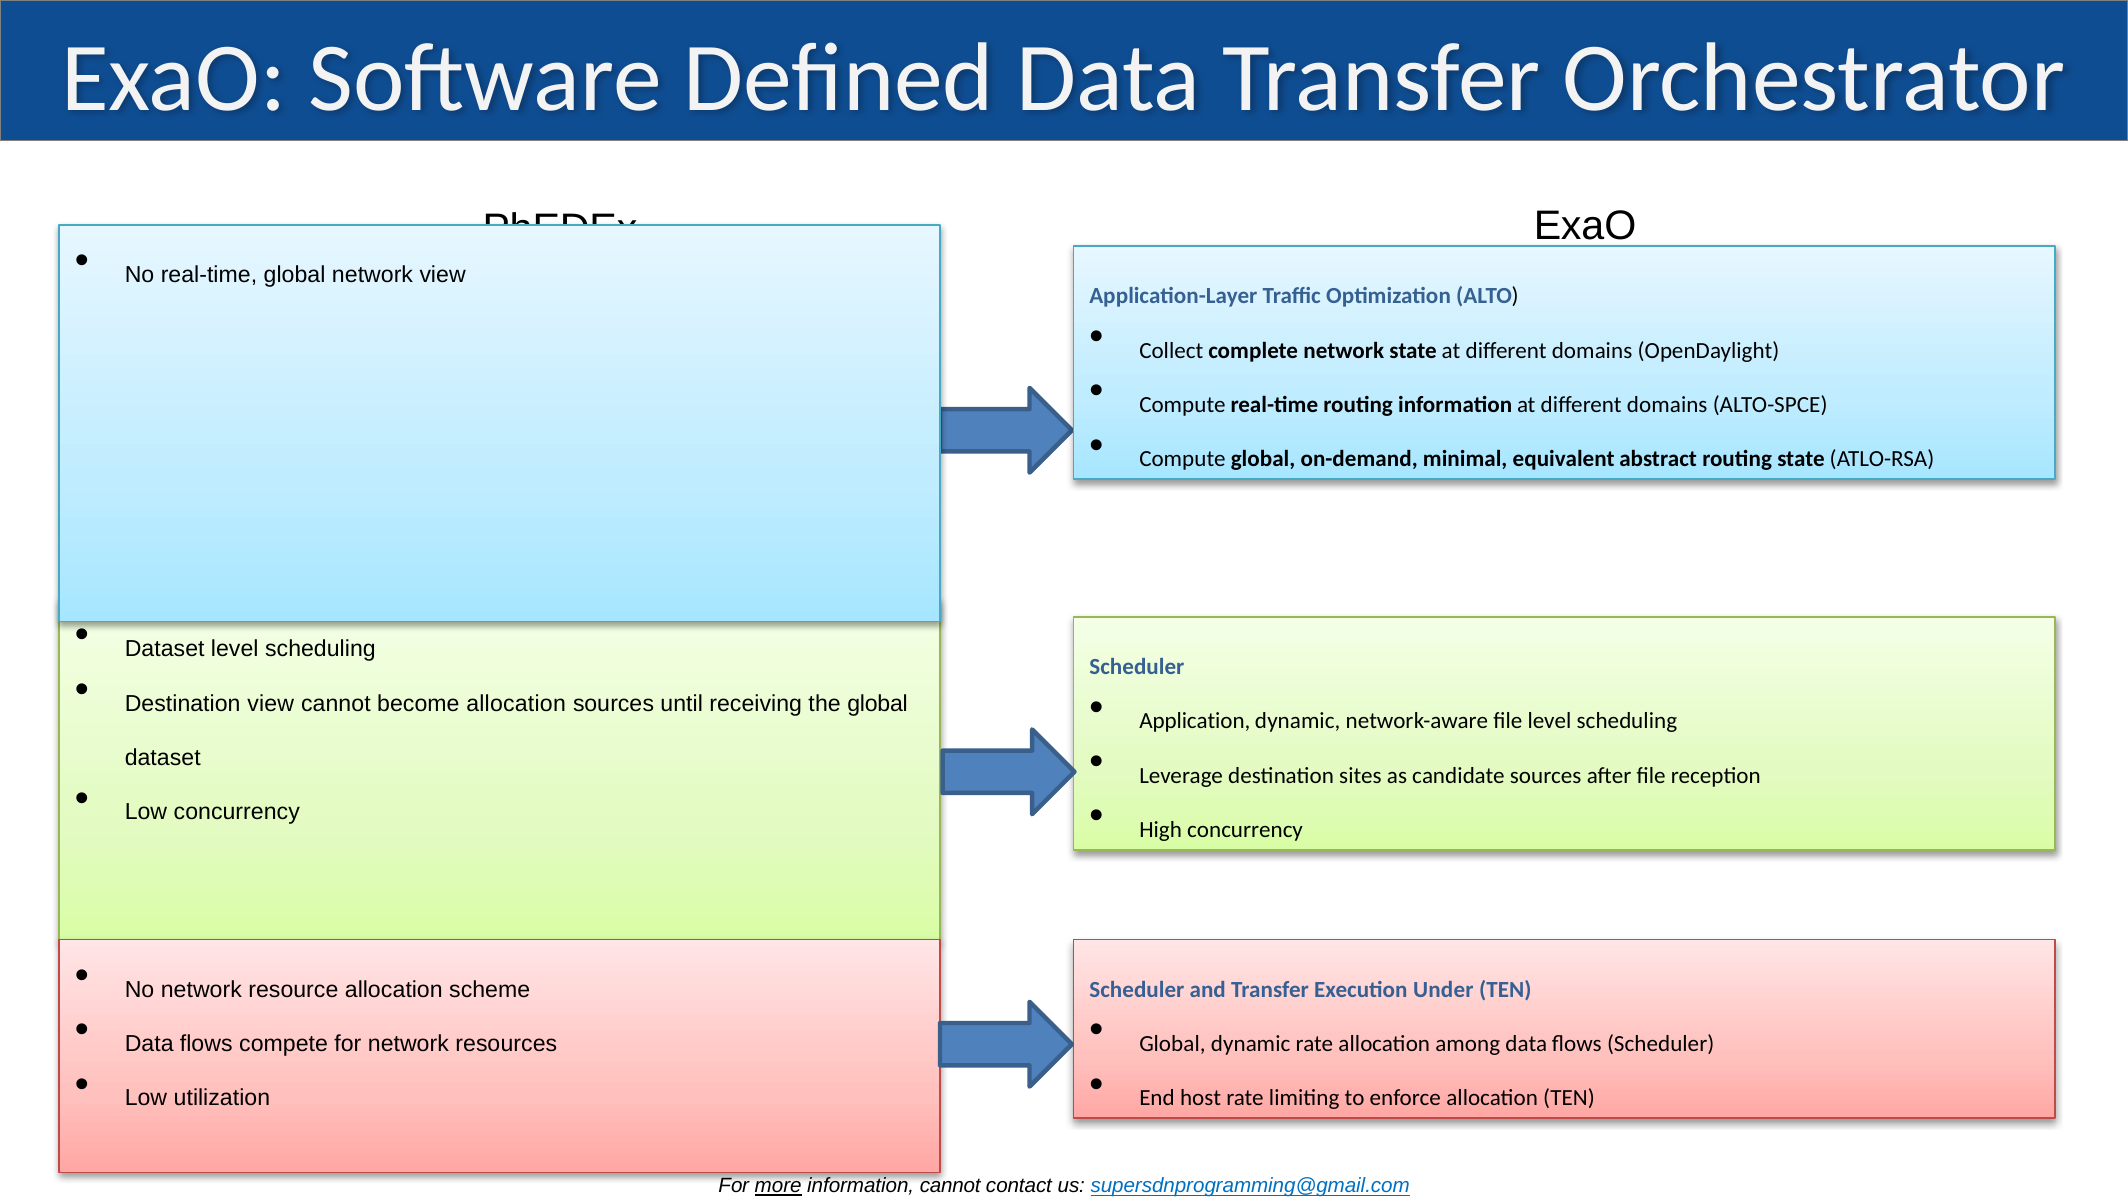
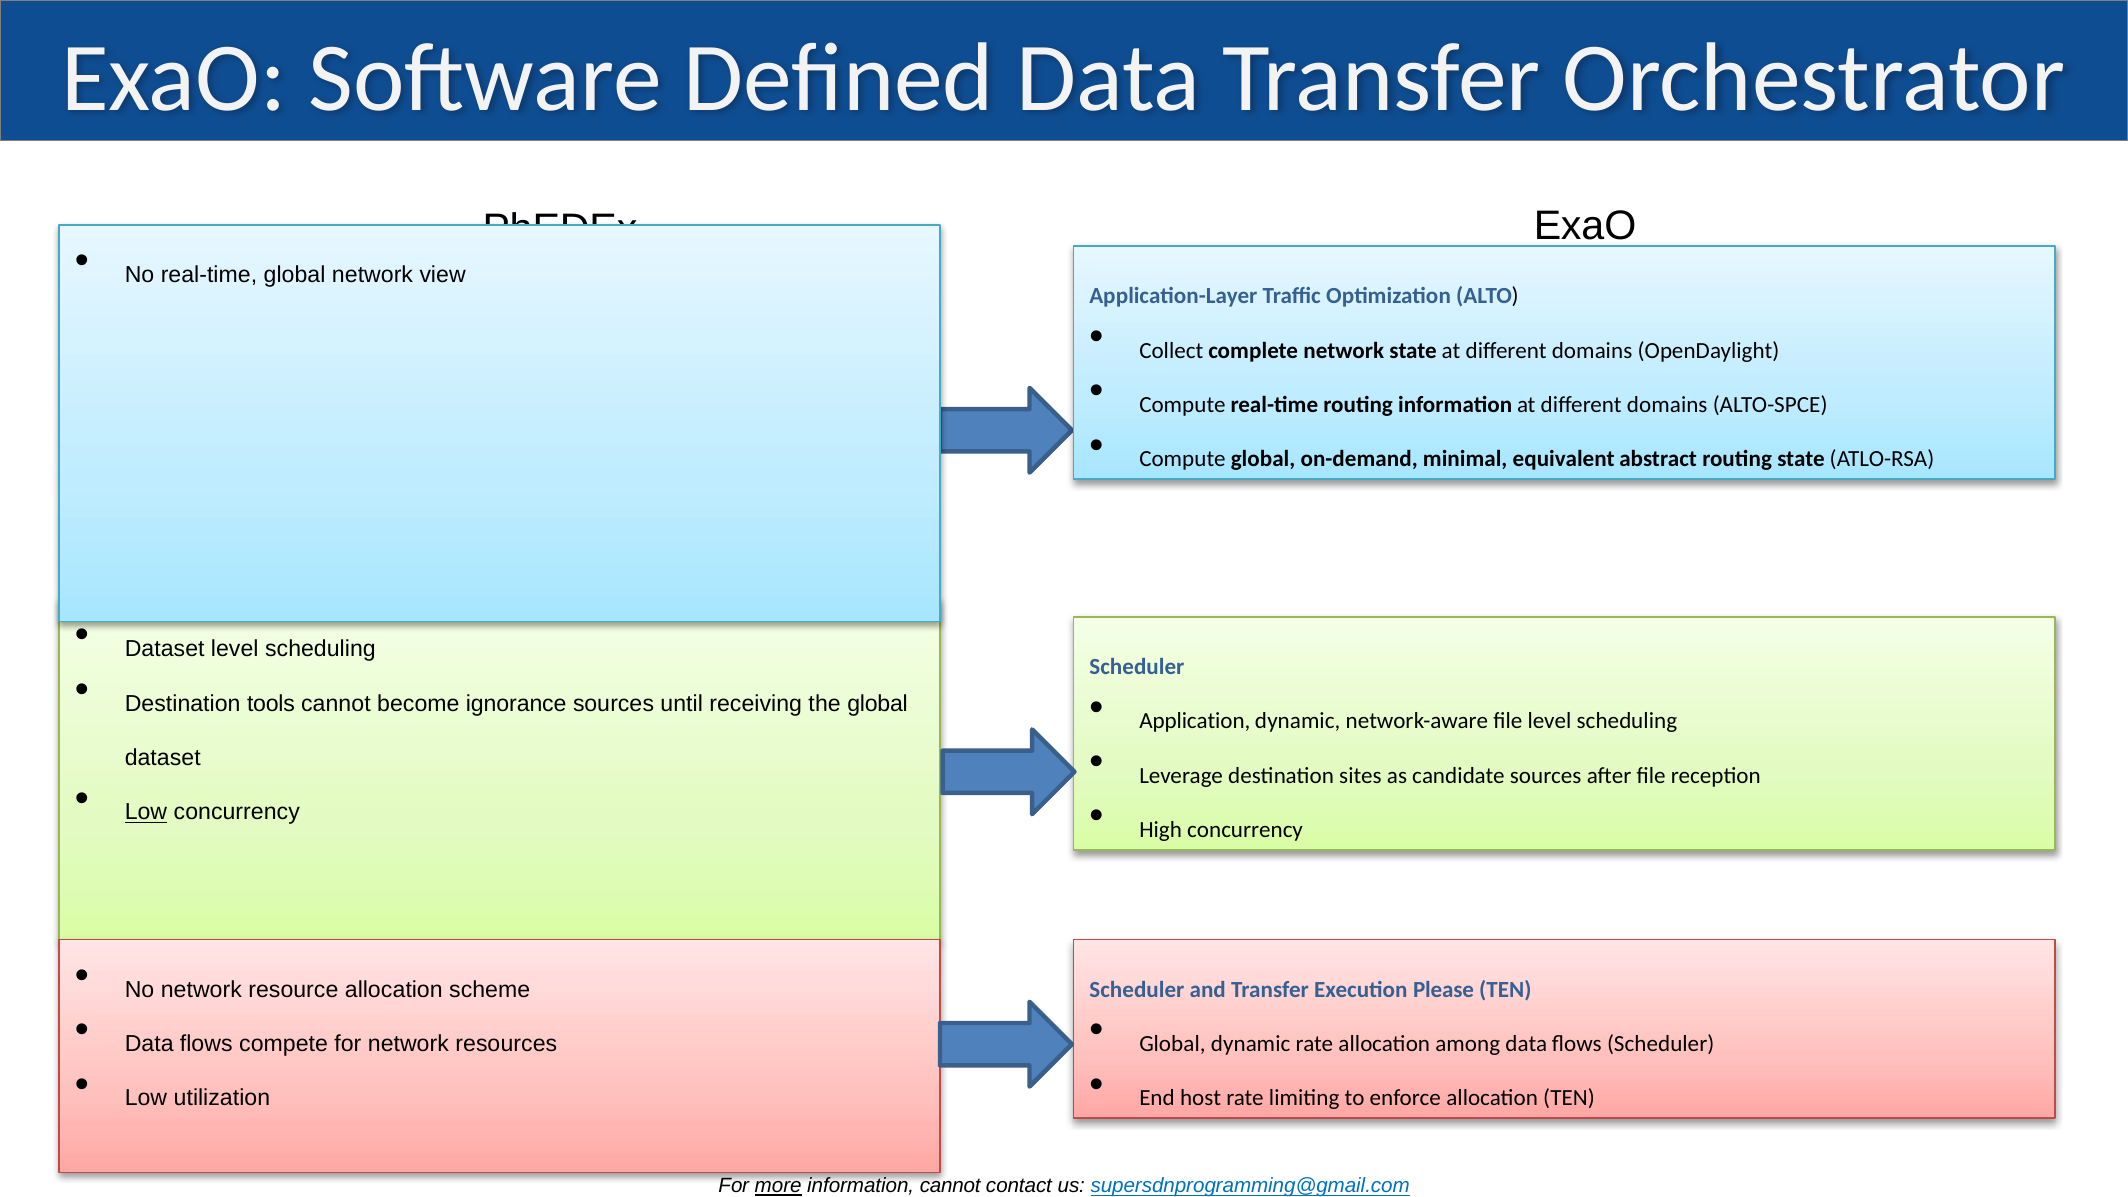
Destination view: view -> tools (271, 704)
become allocation: allocation -> ignorance (516, 704)
Low underline: none -> present (146, 812)
Under: Under -> Please (1444, 990)
